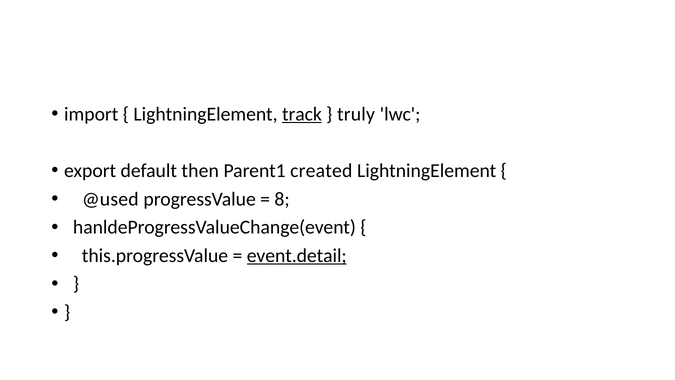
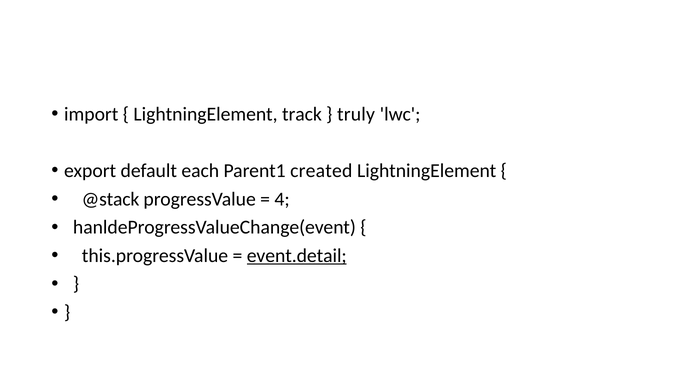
track underline: present -> none (302, 114)
then: then -> each (200, 171)
@used: @used -> @stack (111, 199)
8: 8 -> 4 (282, 199)
